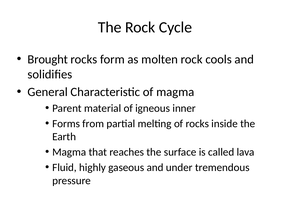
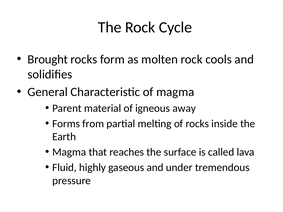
inner: inner -> away (184, 108)
